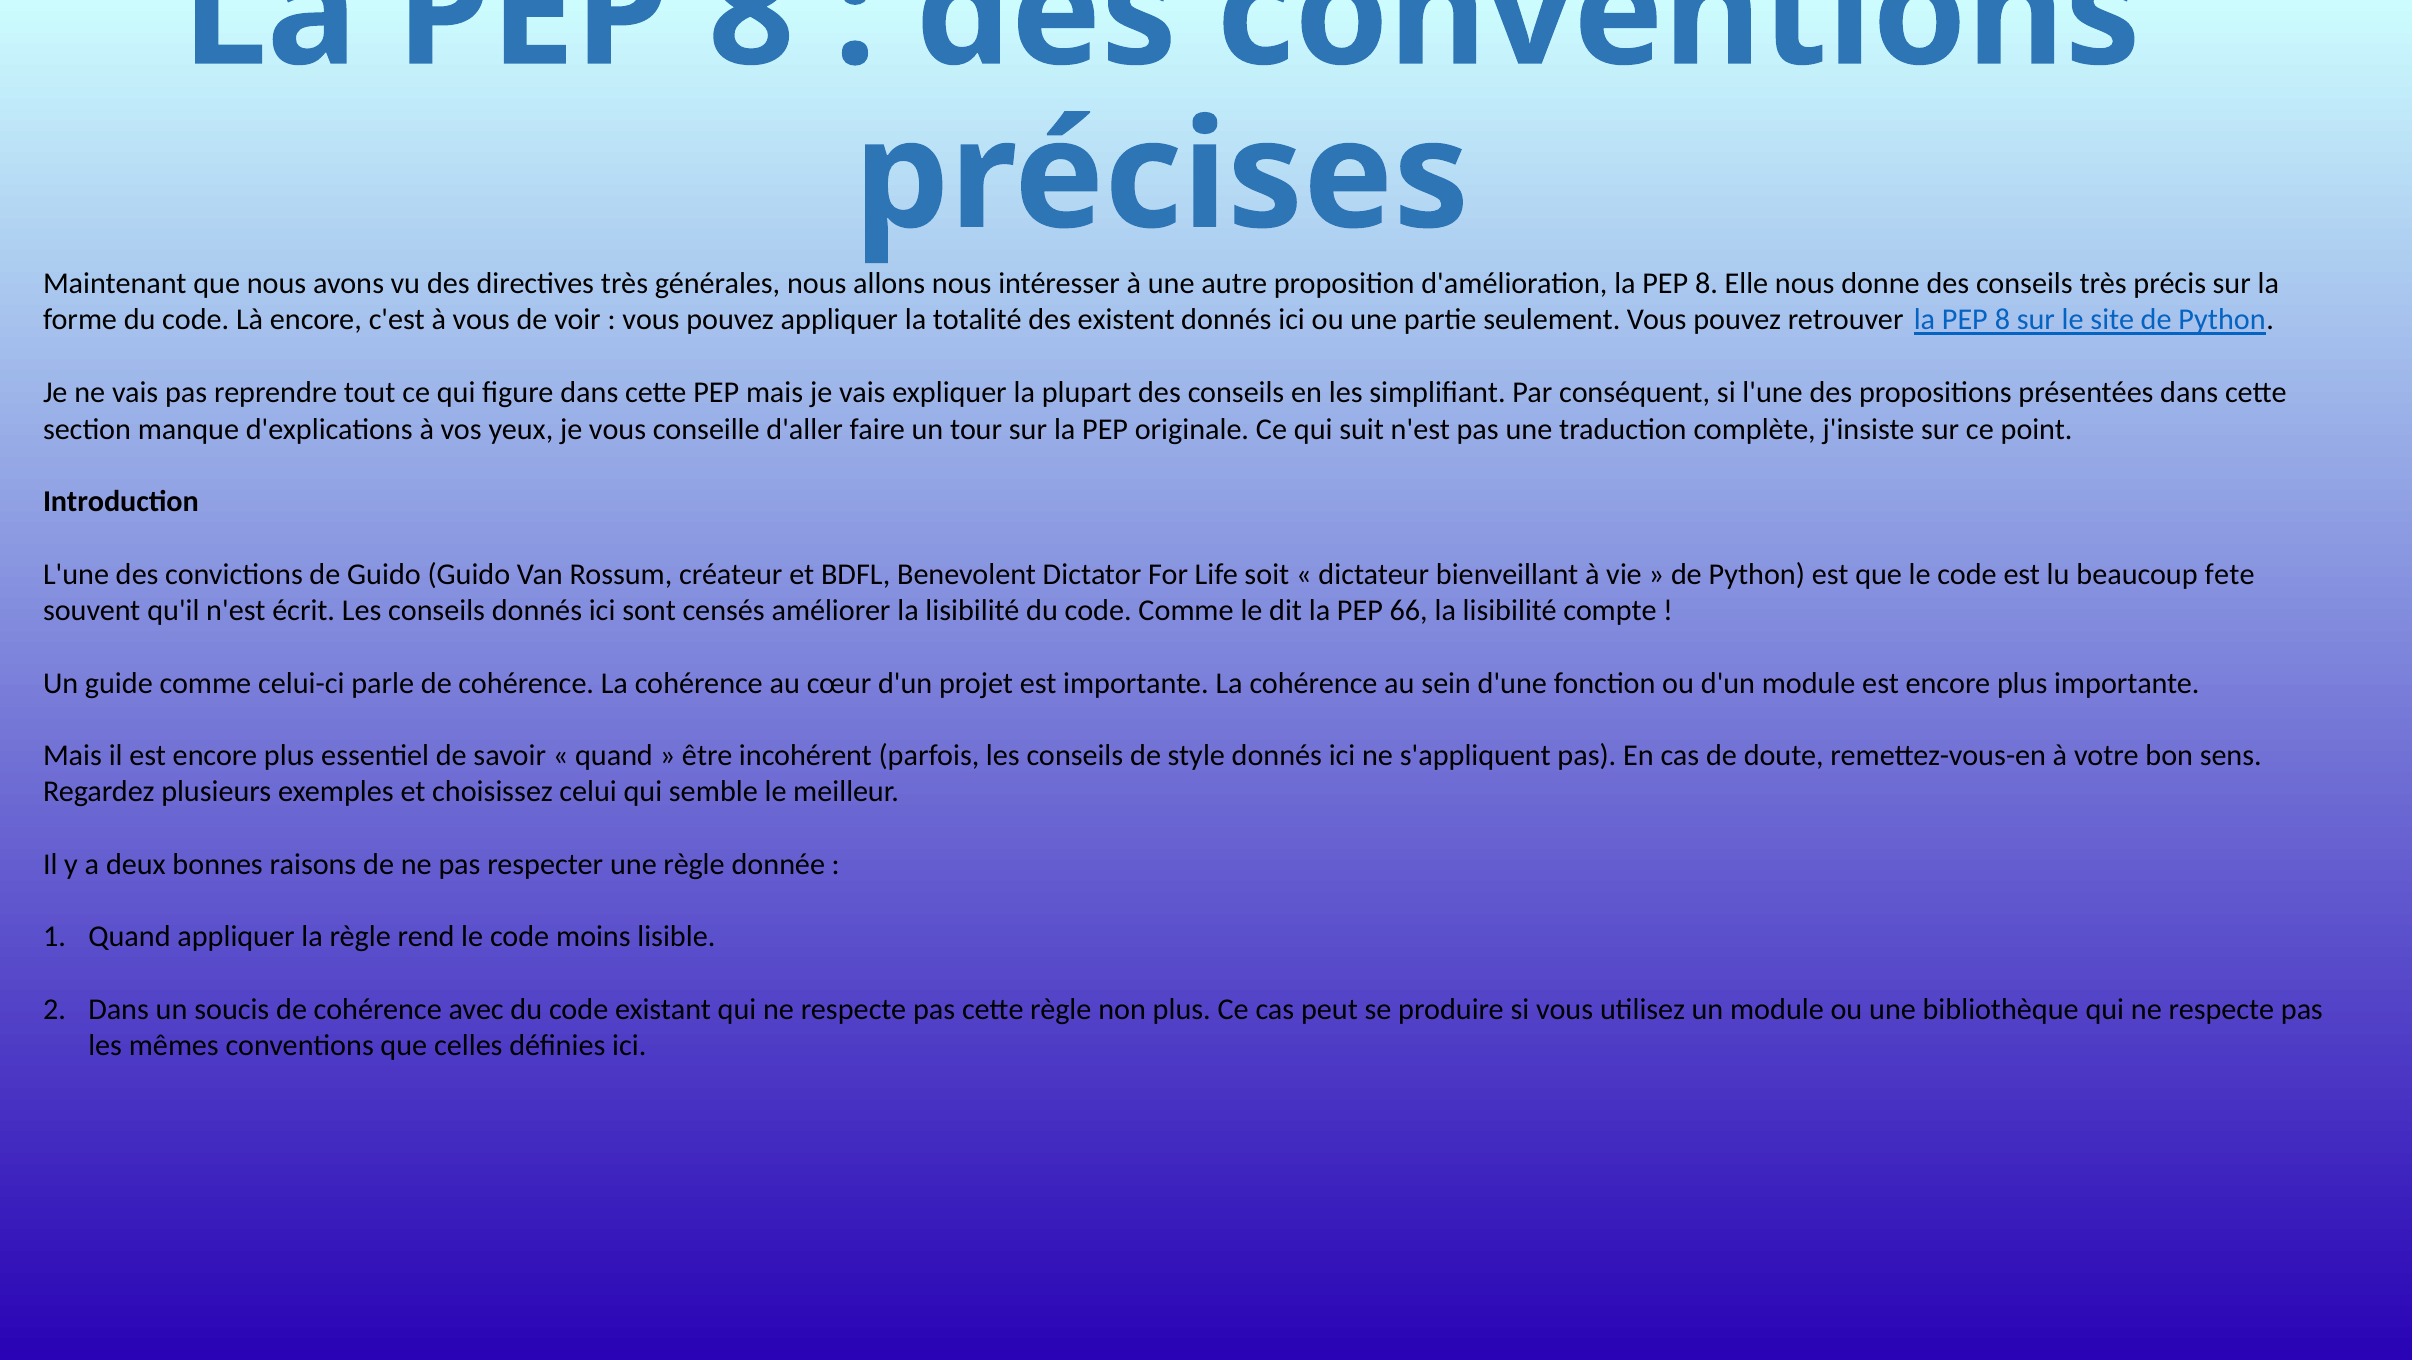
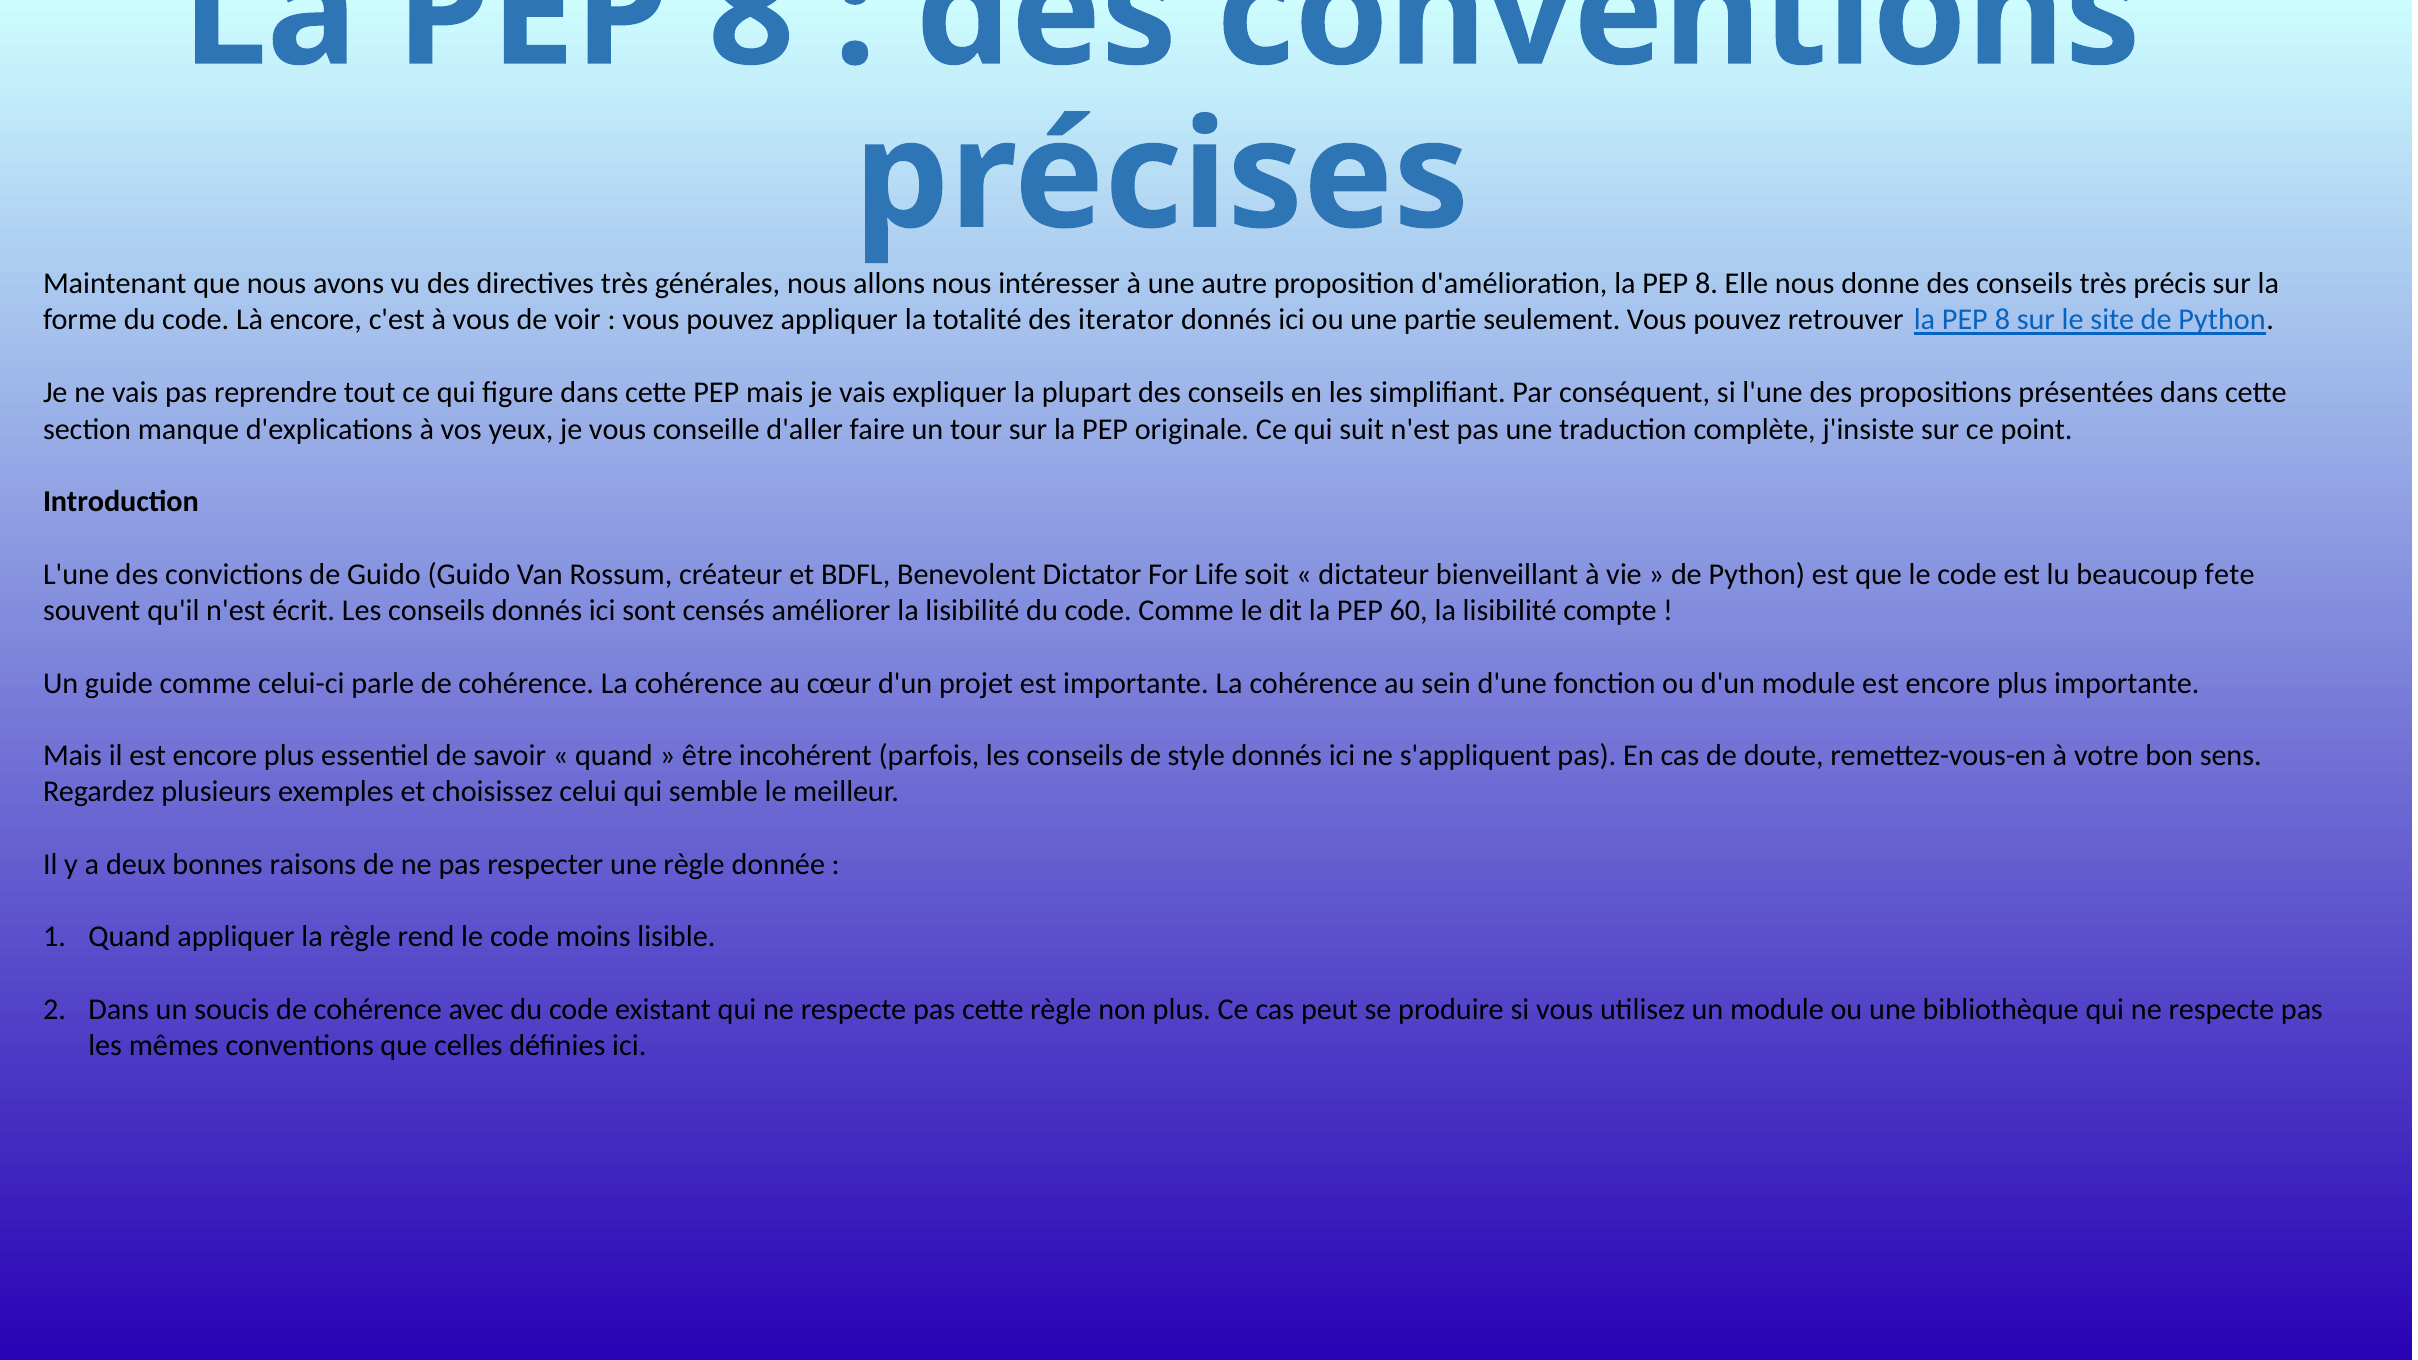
existent: existent -> iterator (1126, 320)
66: 66 -> 60 (1409, 611)
